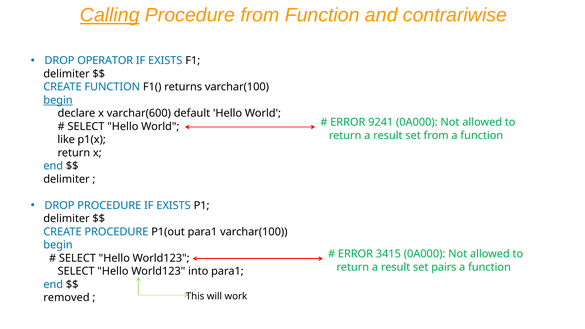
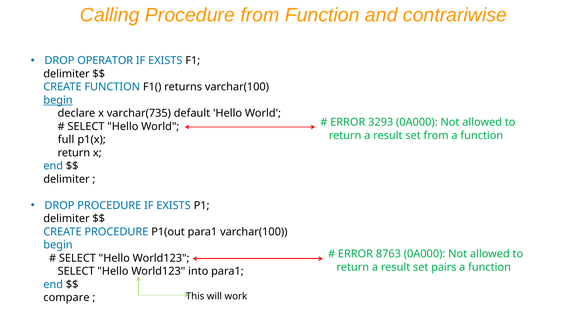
Calling underline: present -> none (110, 15)
varchar(600: varchar(600 -> varchar(735 (139, 113)
9241: 9241 -> 3293 (381, 122)
like: like -> full (66, 140)
3415: 3415 -> 8763 (388, 254)
removed: removed -> compare (66, 298)
